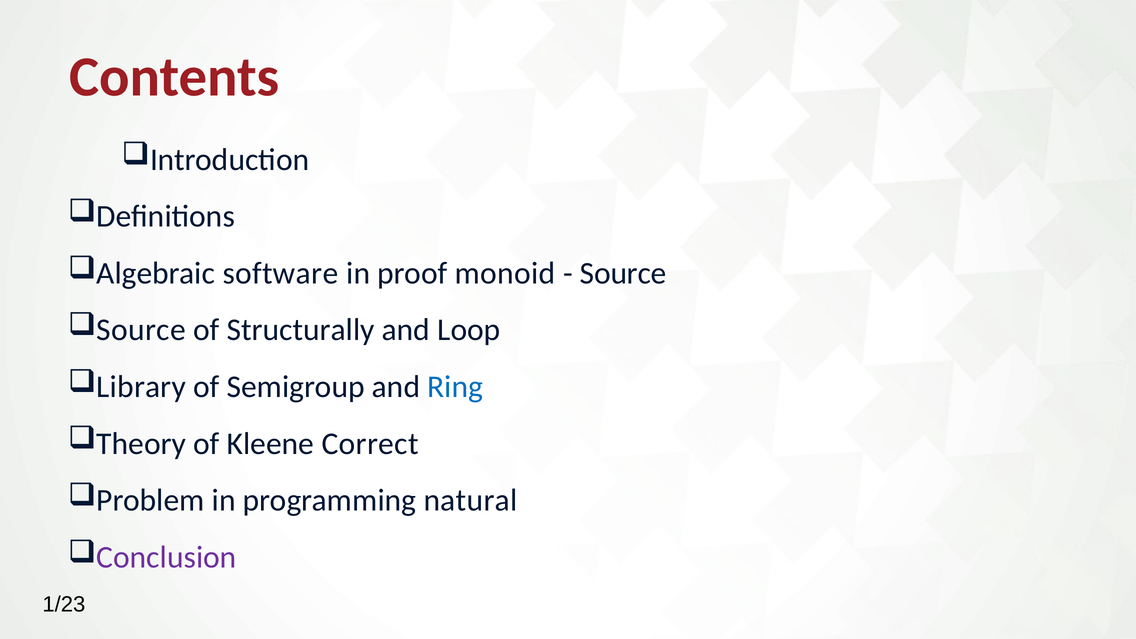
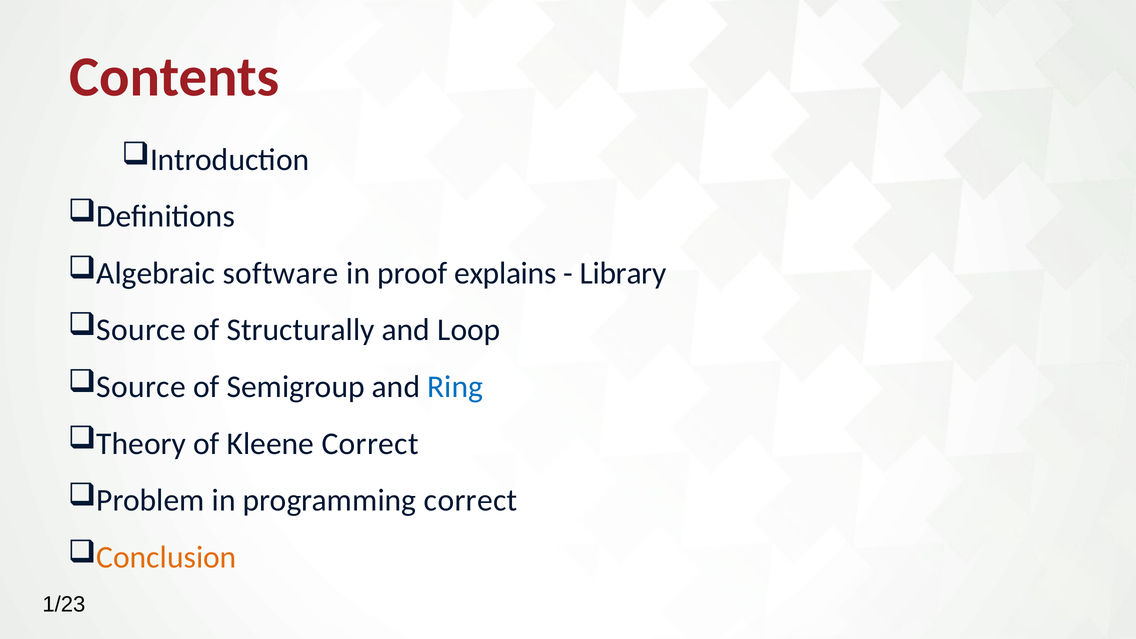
monoid: monoid -> explains (505, 273)
Source: Source -> Library (623, 273)
Library: Library -> Source (141, 387)
programming natural: natural -> correct (471, 500)
Conclusion colour: purple -> orange (166, 557)
